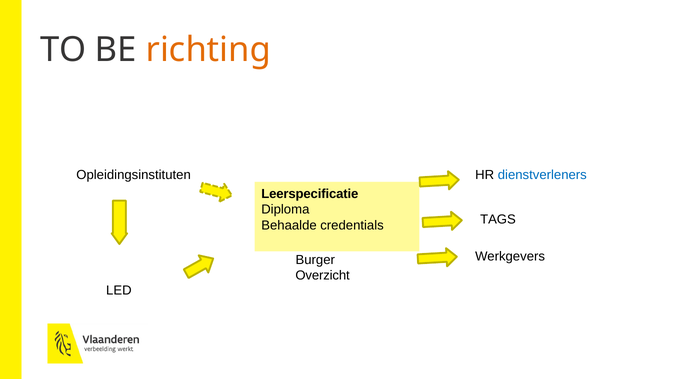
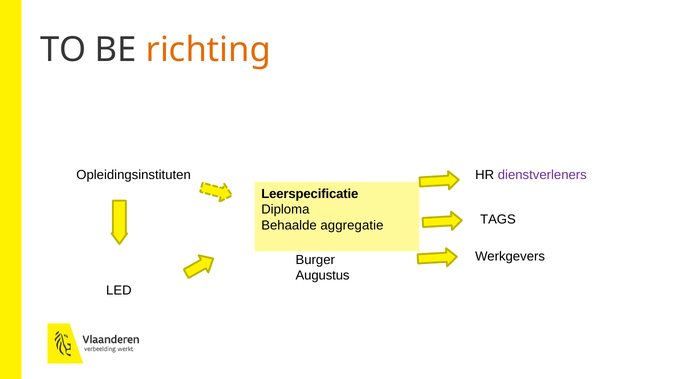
dienstverleners colour: blue -> purple (542, 175)
credentials: credentials -> aggregatie (352, 225)
Overzicht: Overzicht -> Augustus (323, 276)
